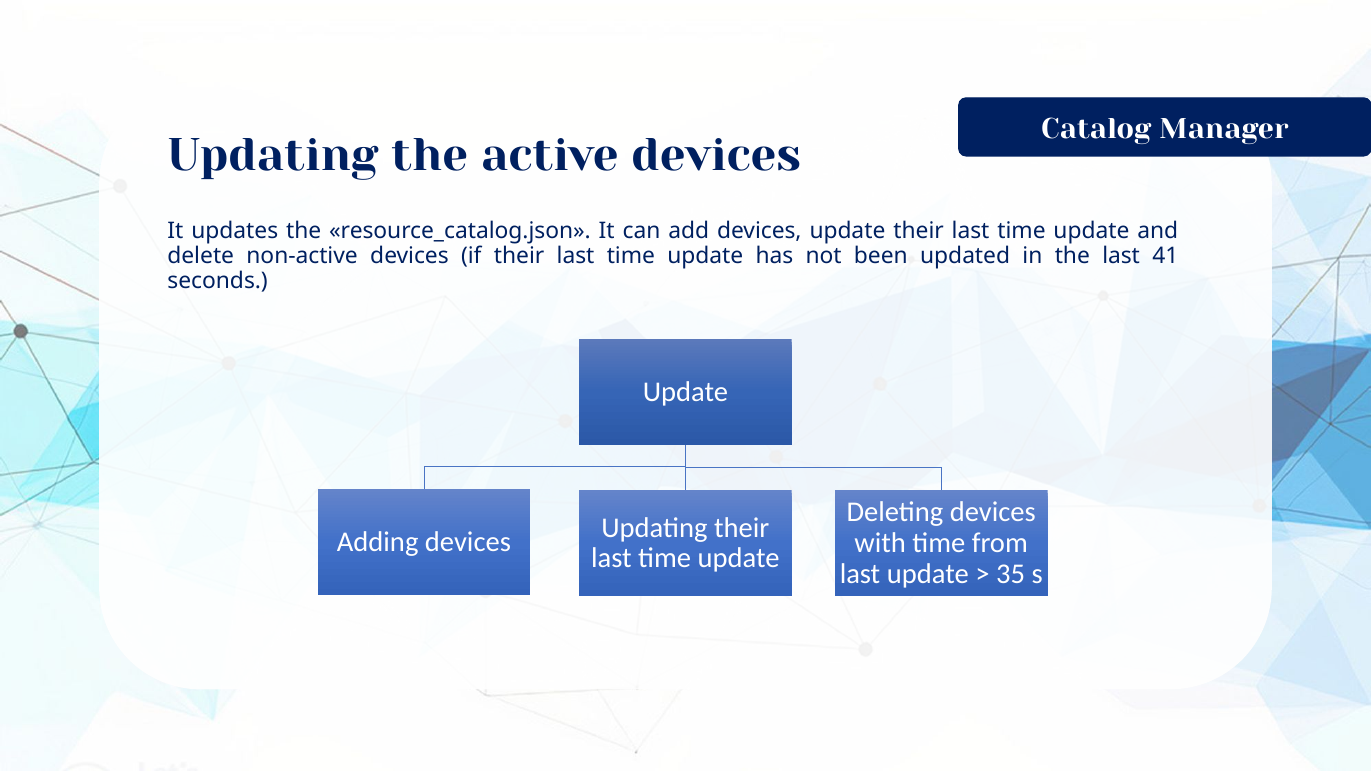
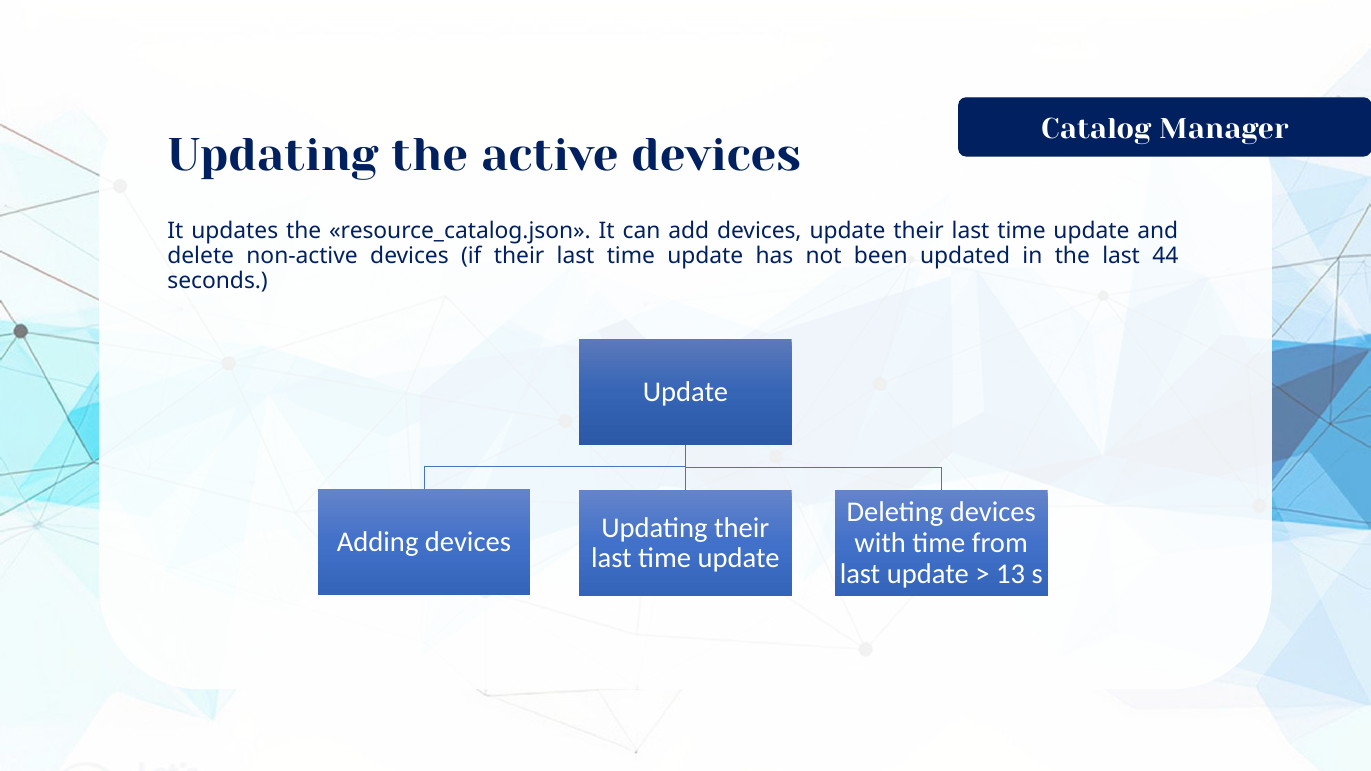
41: 41 -> 44 (1165, 256)
35: 35 -> 13 (1011, 574)
